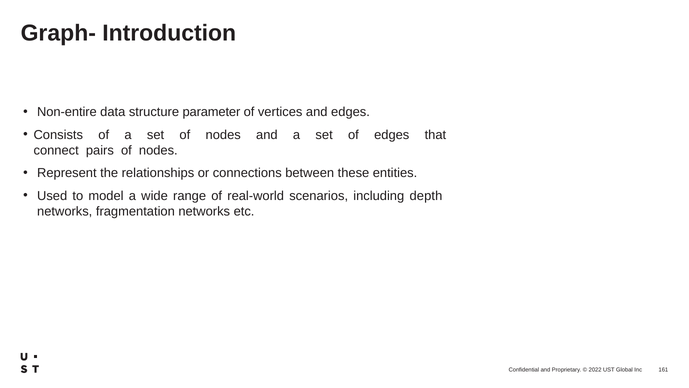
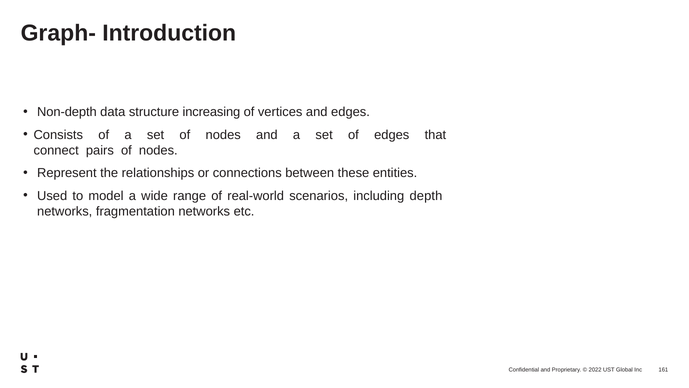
Non-entire: Non-entire -> Non-depth (67, 112)
parameter: parameter -> increasing (211, 112)
